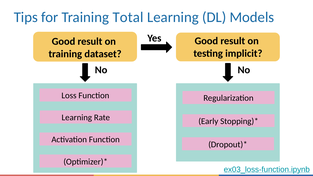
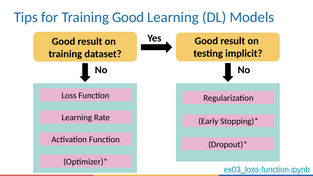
Training Total: Total -> Good (128, 17)
